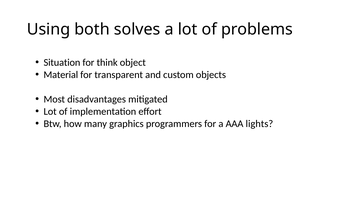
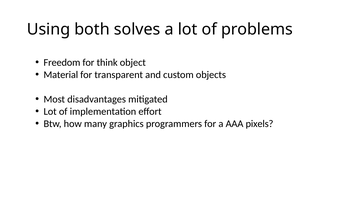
Situation: Situation -> Freedom (62, 63)
lights: lights -> pixels (259, 124)
